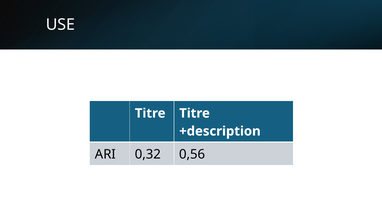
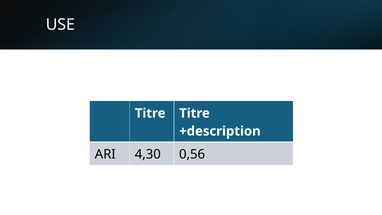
0,32: 0,32 -> 4,30 (148, 154)
